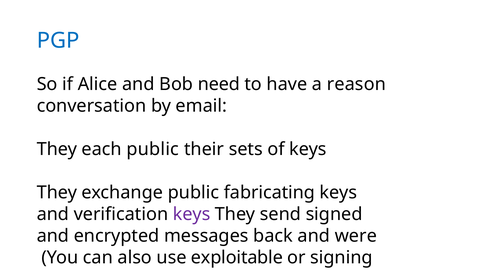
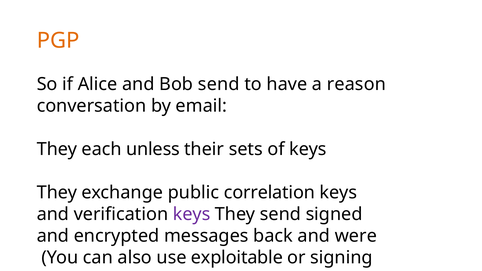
PGP colour: blue -> orange (58, 40)
Bob need: need -> send (219, 84)
each public: public -> unless (153, 149)
fabricating: fabricating -> correlation (269, 193)
